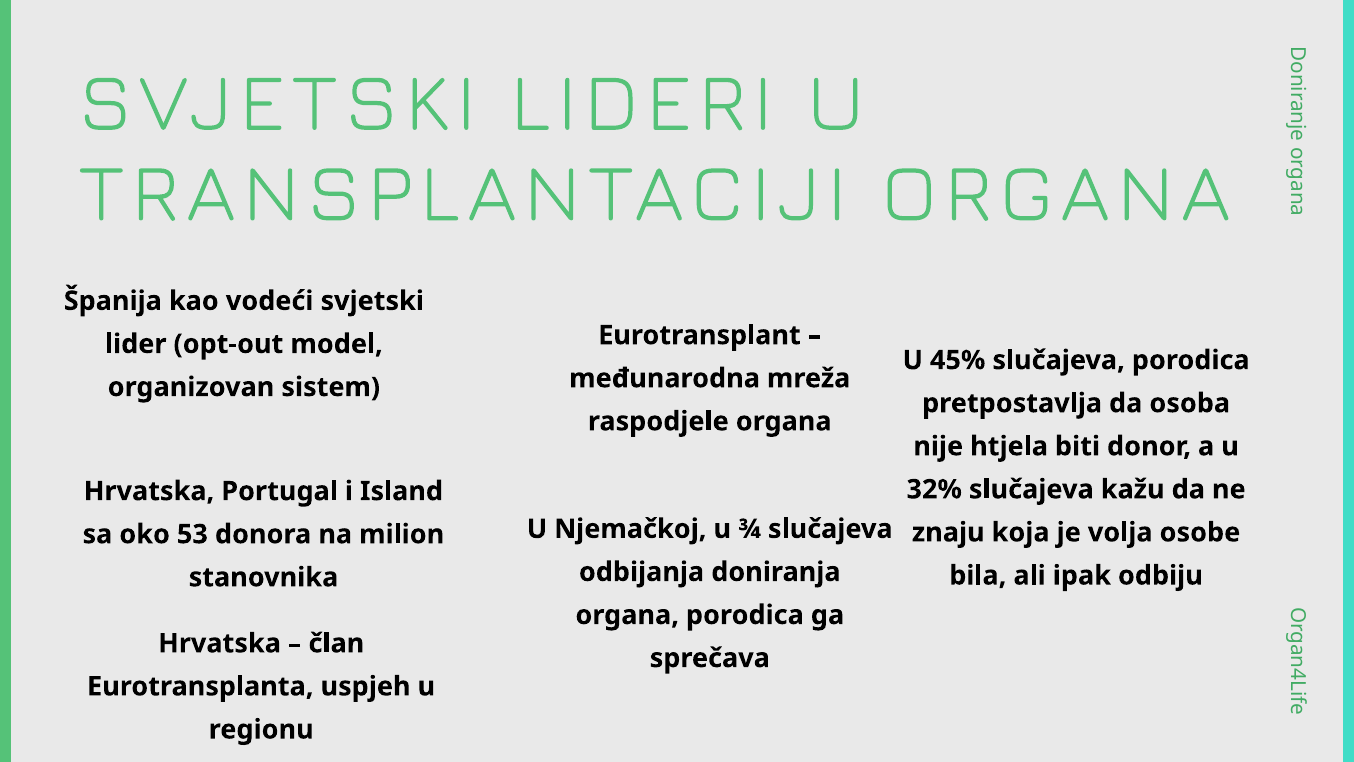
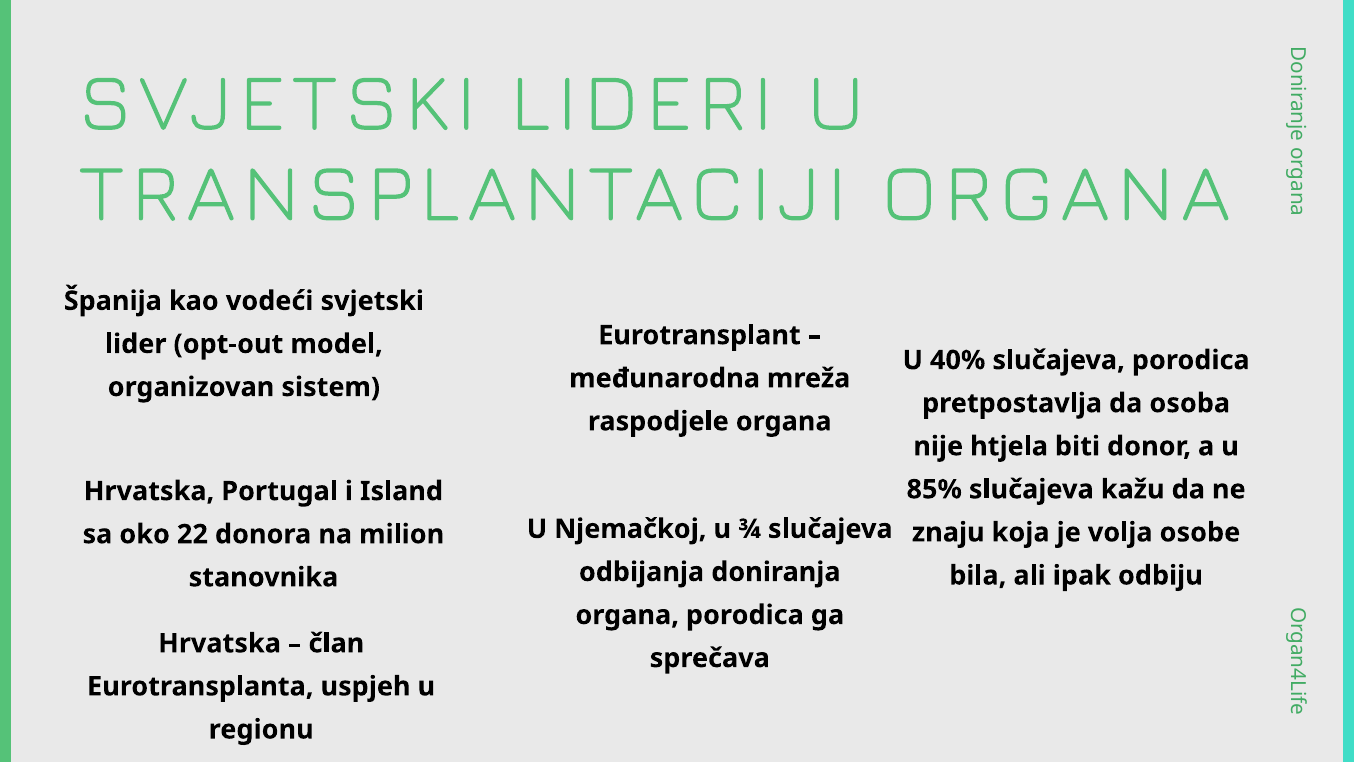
45%: 45% -> 40% (958, 360)
32%: 32% -> 85% (934, 489)
53: 53 -> 22 (192, 534)
